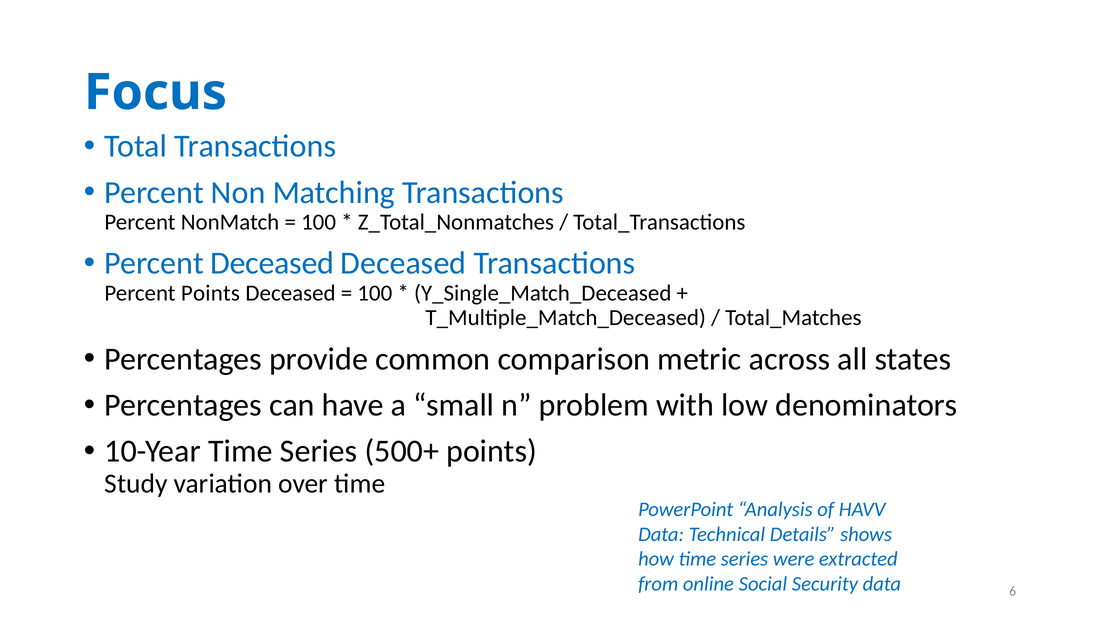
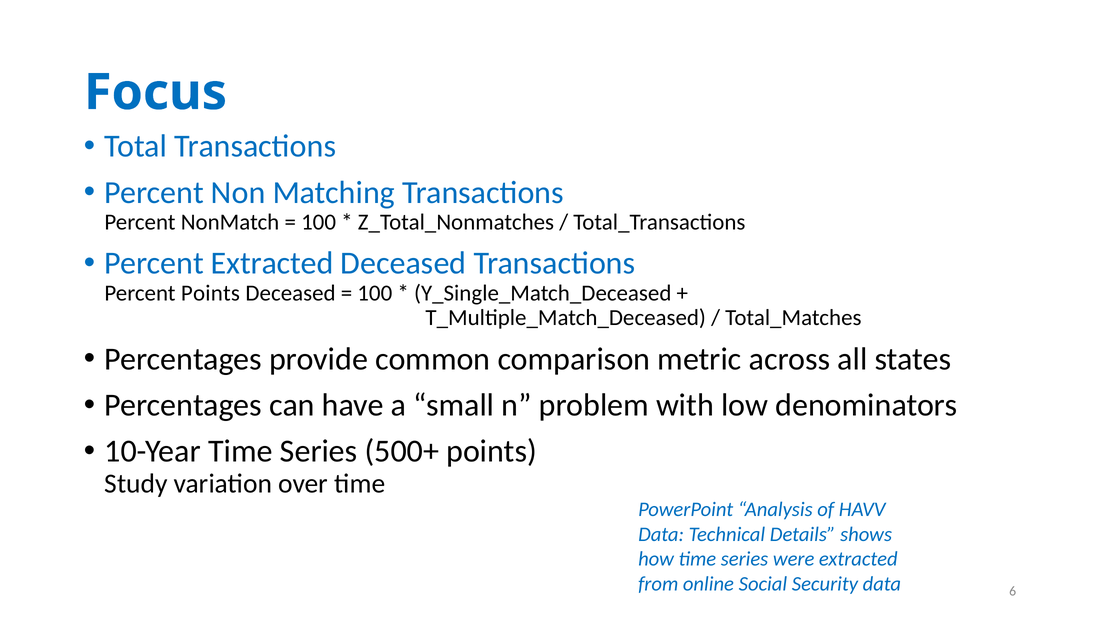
Percent Deceased: Deceased -> Extracted (272, 263)
